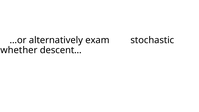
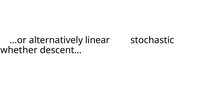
exam: exam -> linear (97, 40)
